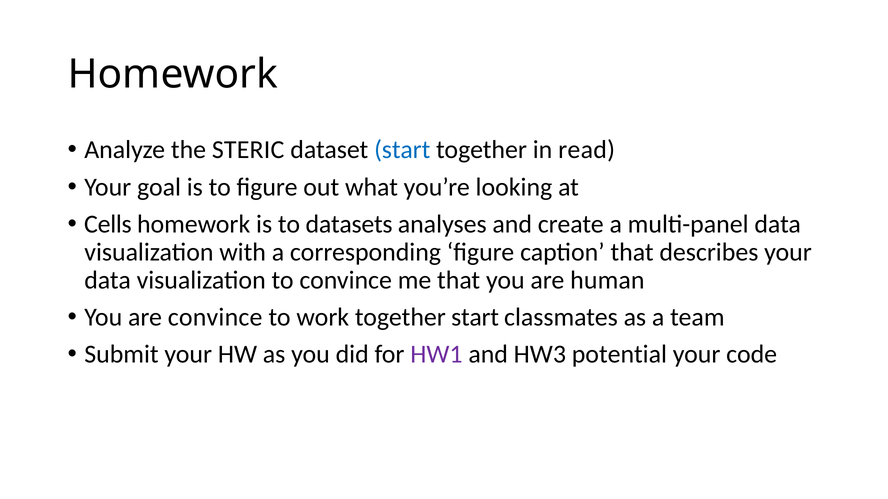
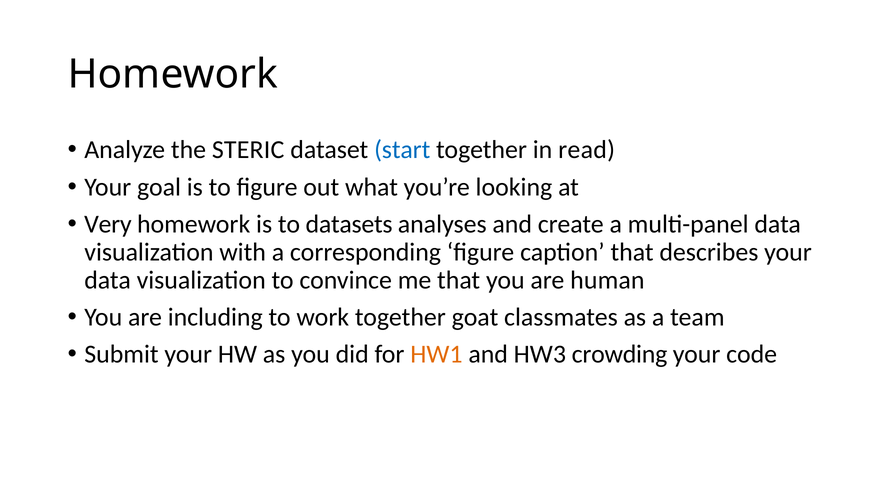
Cells: Cells -> Very (108, 224)
are convince: convince -> including (215, 317)
together start: start -> goat (475, 317)
HW1 colour: purple -> orange (436, 355)
potential: potential -> crowding (620, 355)
